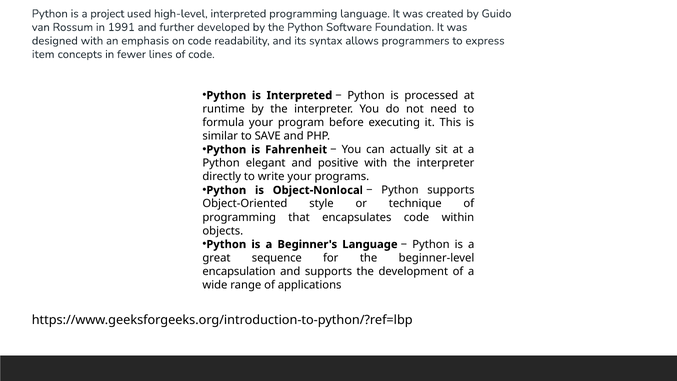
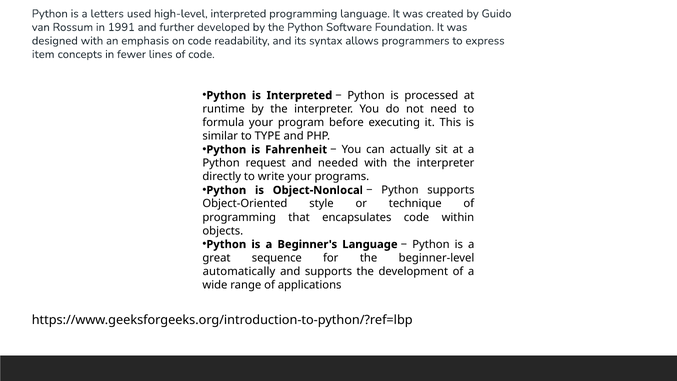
project: project -> letters (107, 14)
SAVE: SAVE -> TYPE (268, 136)
elegant: elegant -> request (266, 163)
positive: positive -> needed (338, 163)
encapsulation: encapsulation -> automatically (239, 271)
